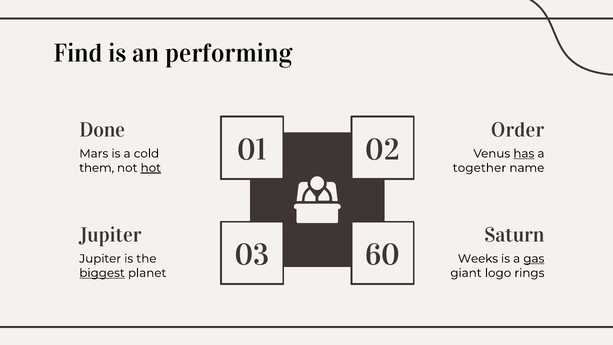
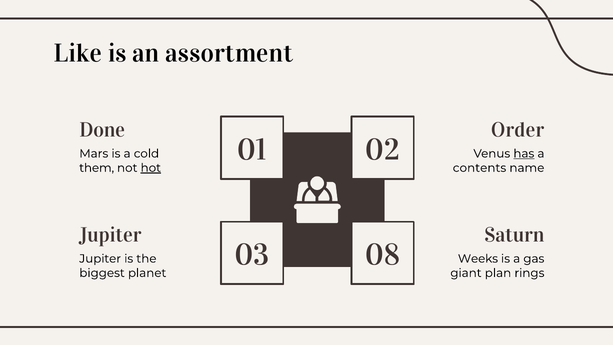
Find: Find -> Like (78, 53)
performing: performing -> assortment (229, 53)
together: together -> contents (480, 168)
60: 60 -> 08 (383, 255)
gas underline: present -> none (534, 259)
biggest underline: present -> none (102, 273)
logo: logo -> plan (498, 273)
